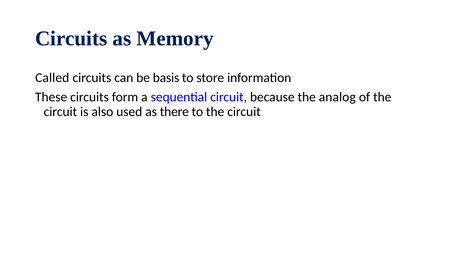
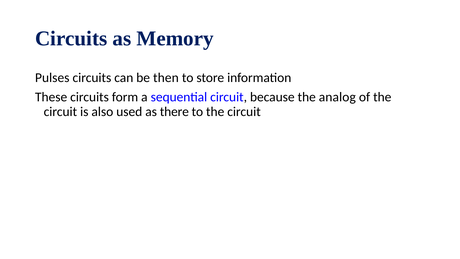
Called: Called -> Pulses (52, 78)
basis: basis -> then (166, 78)
